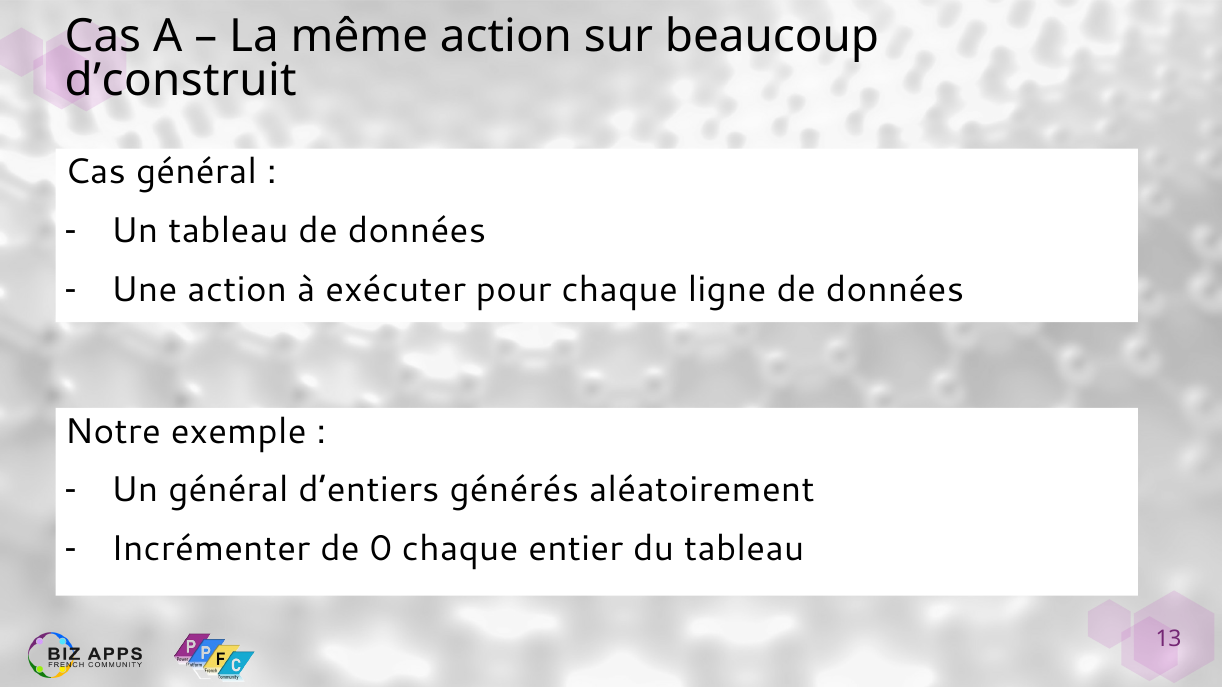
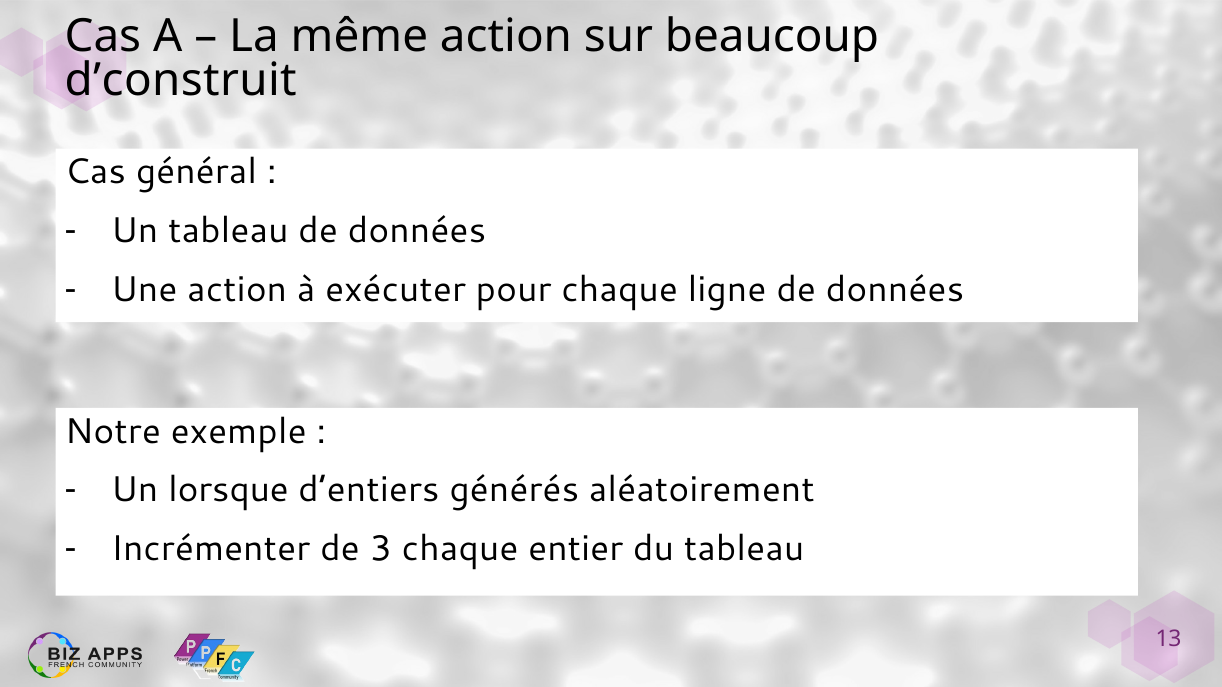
Un général: général -> lorsque (228, 490)
0: 0 -> 3 (381, 549)
